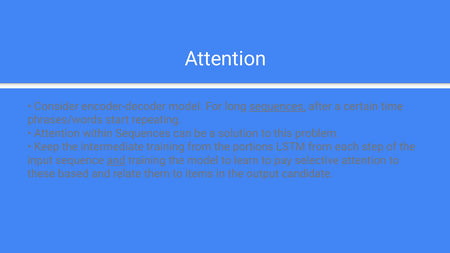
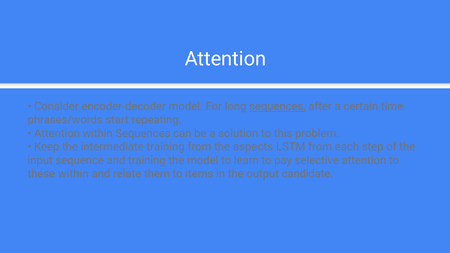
portions: portions -> aspects (253, 147)
and underline: present -> none (116, 160)
these based: based -> within (73, 174)
